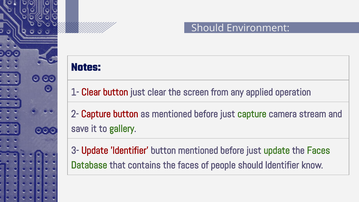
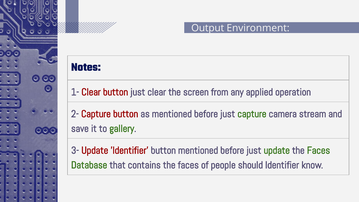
Should: Should -> Output (208, 28)
